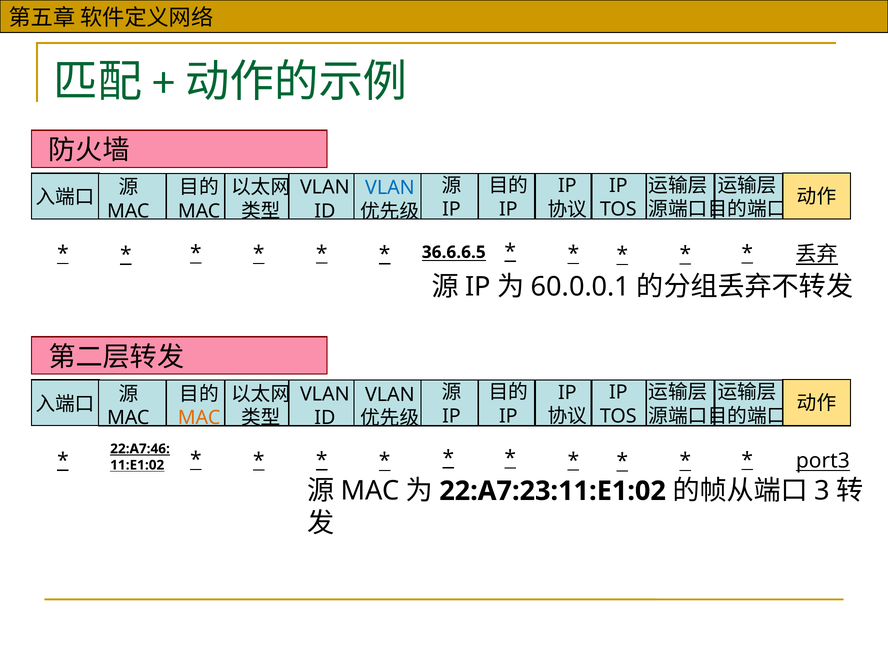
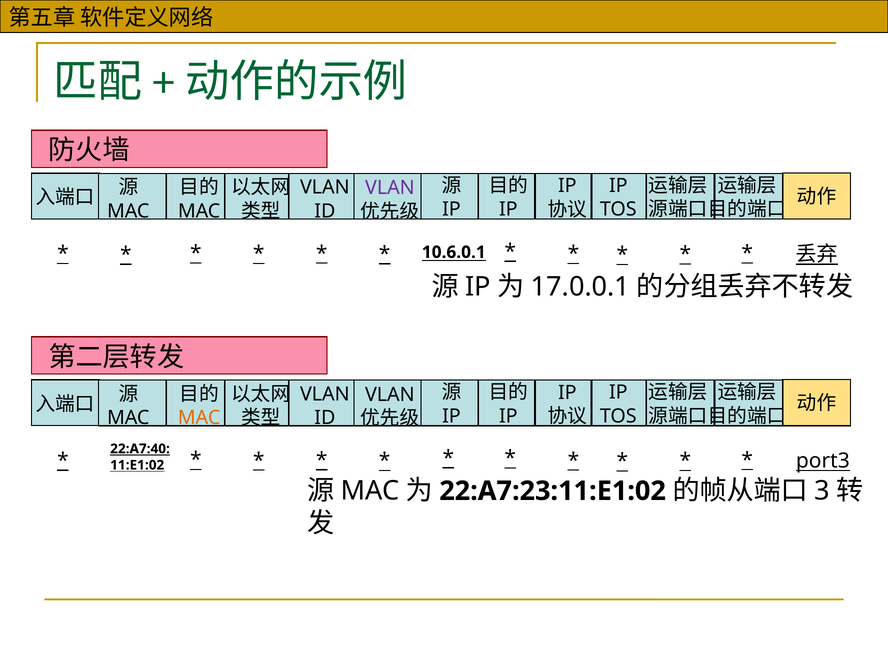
VLAN colour: blue -> purple (390, 188)
36.6.6.5: 36.6.6.5 -> 10.6.0.1 (454, 252)
60.0.0.1: 60.0.0.1 -> 17.0.0.1 (580, 287)
22:A7:46: 22:A7:46 -> 22:A7:40 (140, 449)
